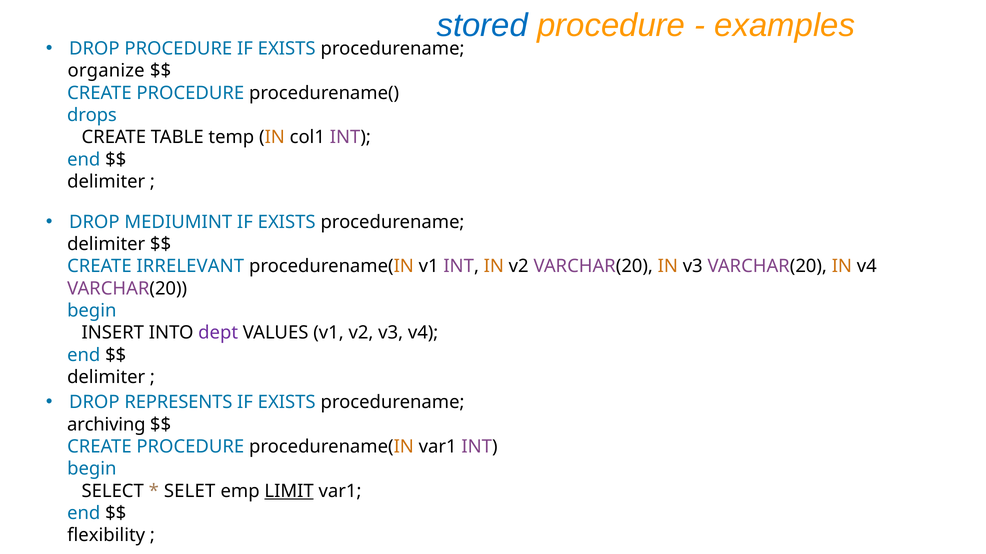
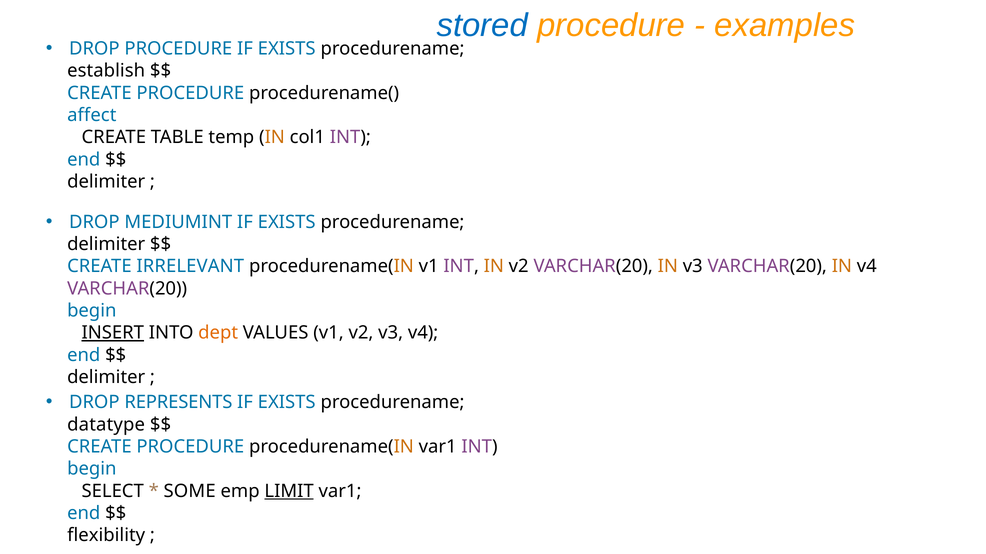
organize: organize -> establish (106, 71)
drops: drops -> affect (92, 115)
INSERT underline: none -> present (113, 333)
dept colour: purple -> orange (218, 333)
archiving: archiving -> datatype (106, 425)
SELET: SELET -> SOME (190, 491)
